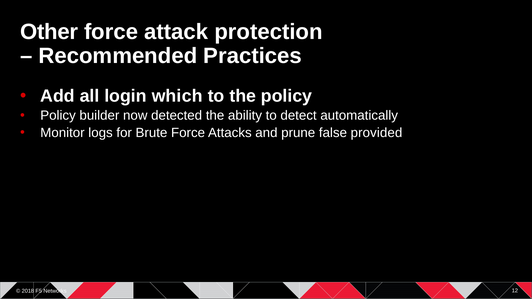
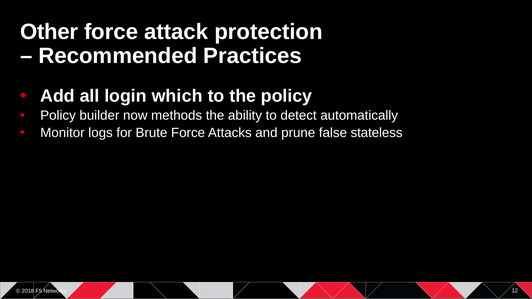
detected: detected -> methods (177, 116)
provided: provided -> stateless (377, 133)
